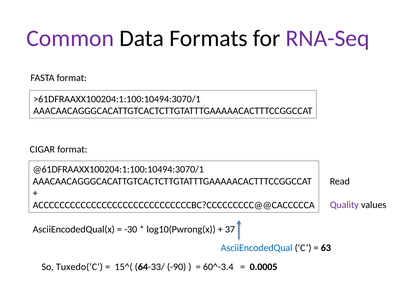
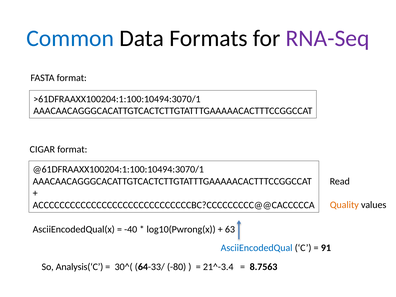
Common colour: purple -> blue (70, 38)
Quality colour: purple -> orange (344, 205)
-30: -30 -> -40 (131, 229)
37: 37 -> 63 (230, 229)
63: 63 -> 91 (326, 248)
Tuxedo(‘C: Tuxedo(‘C -> Analysis(‘C (79, 267)
15^(: 15^( -> 30^( (124, 267)
-90: -90 -> -80 (177, 267)
60^-3.4: 60^-3.4 -> 21^-3.4 (218, 267)
0.0005: 0.0005 -> 8.7563 (264, 267)
